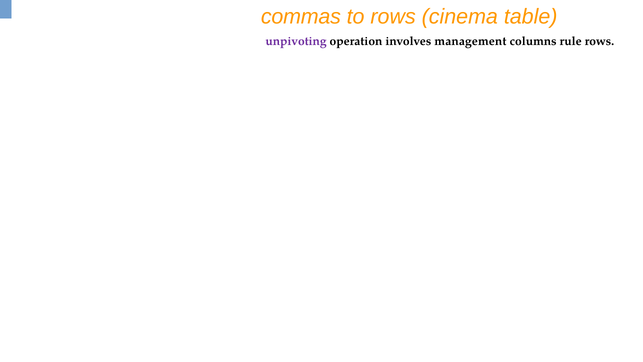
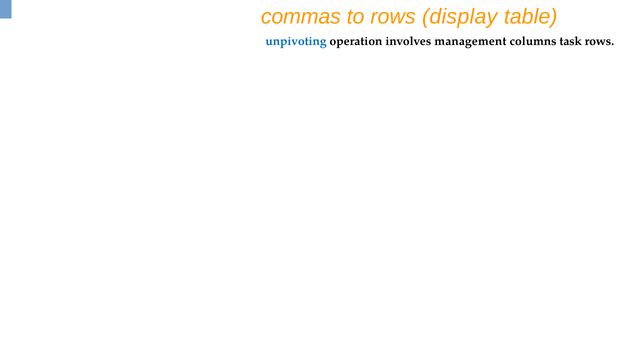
cinema: cinema -> display (460, 17)
unpivoting colour: purple -> blue (296, 41)
rule: rule -> task (571, 41)
